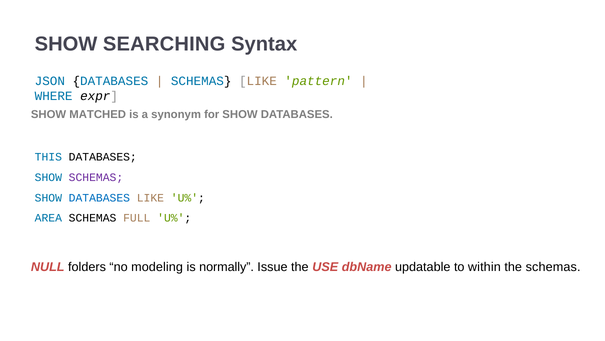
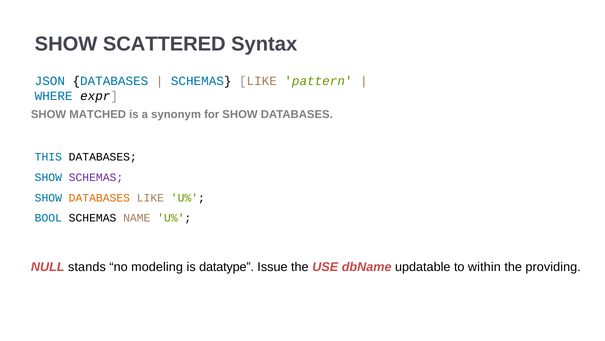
SEARCHING: SEARCHING -> SCATTERED (164, 44)
DATABASES colour: blue -> orange (99, 197)
AREA: AREA -> BOOL (48, 218)
FULL: FULL -> NAME (137, 218)
folders: folders -> stands (87, 266)
normally: normally -> datatype (227, 266)
the schemas: schemas -> providing (553, 266)
